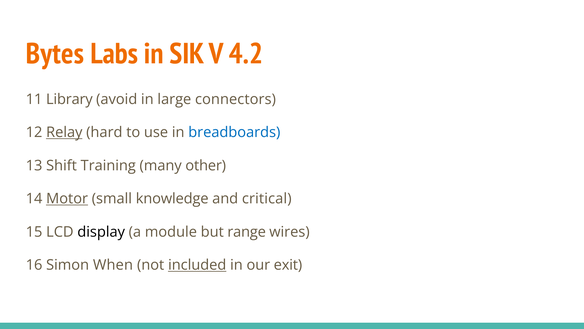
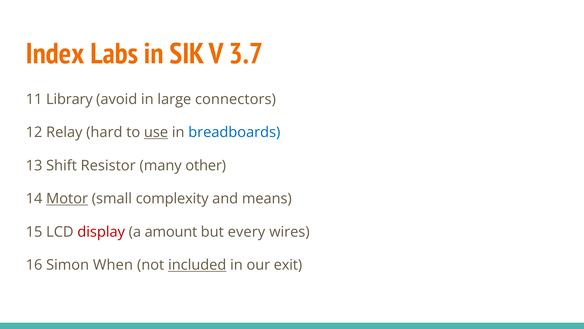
Bytes: Bytes -> Index (55, 54)
4.2: 4.2 -> 3.7 (246, 54)
Relay underline: present -> none (64, 132)
use underline: none -> present (156, 132)
Training: Training -> Resistor (108, 165)
knowledge: knowledge -> complexity (172, 198)
critical: critical -> means (267, 198)
display colour: black -> red (101, 232)
module: module -> amount (171, 232)
range: range -> every (246, 232)
